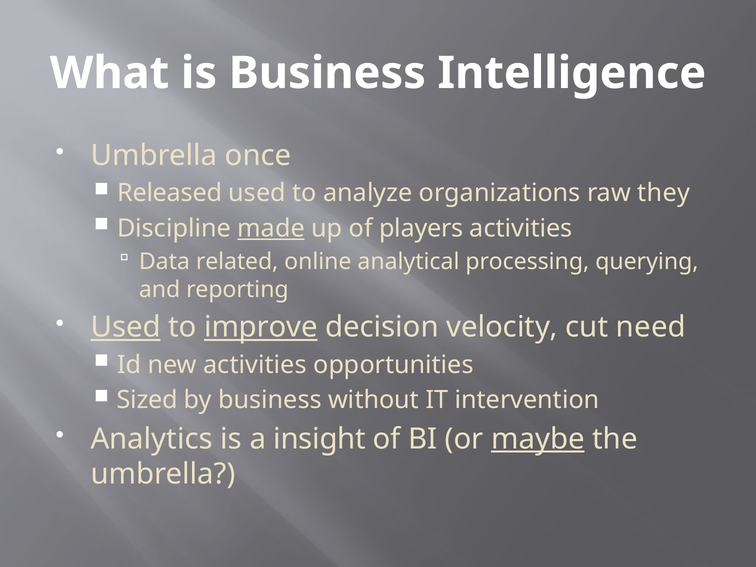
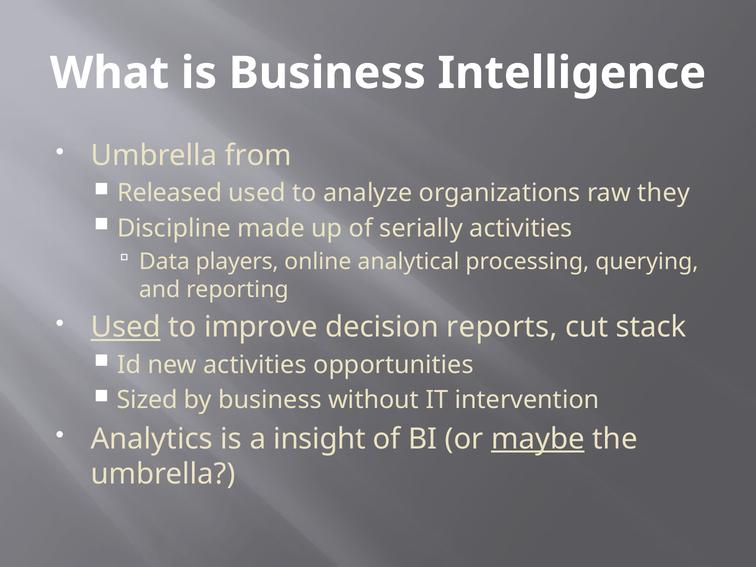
once: once -> from (258, 156)
made underline: present -> none (271, 228)
players: players -> serially (421, 228)
related: related -> players (237, 262)
improve underline: present -> none (261, 327)
velocity: velocity -> reports (502, 327)
need: need -> stack (651, 327)
